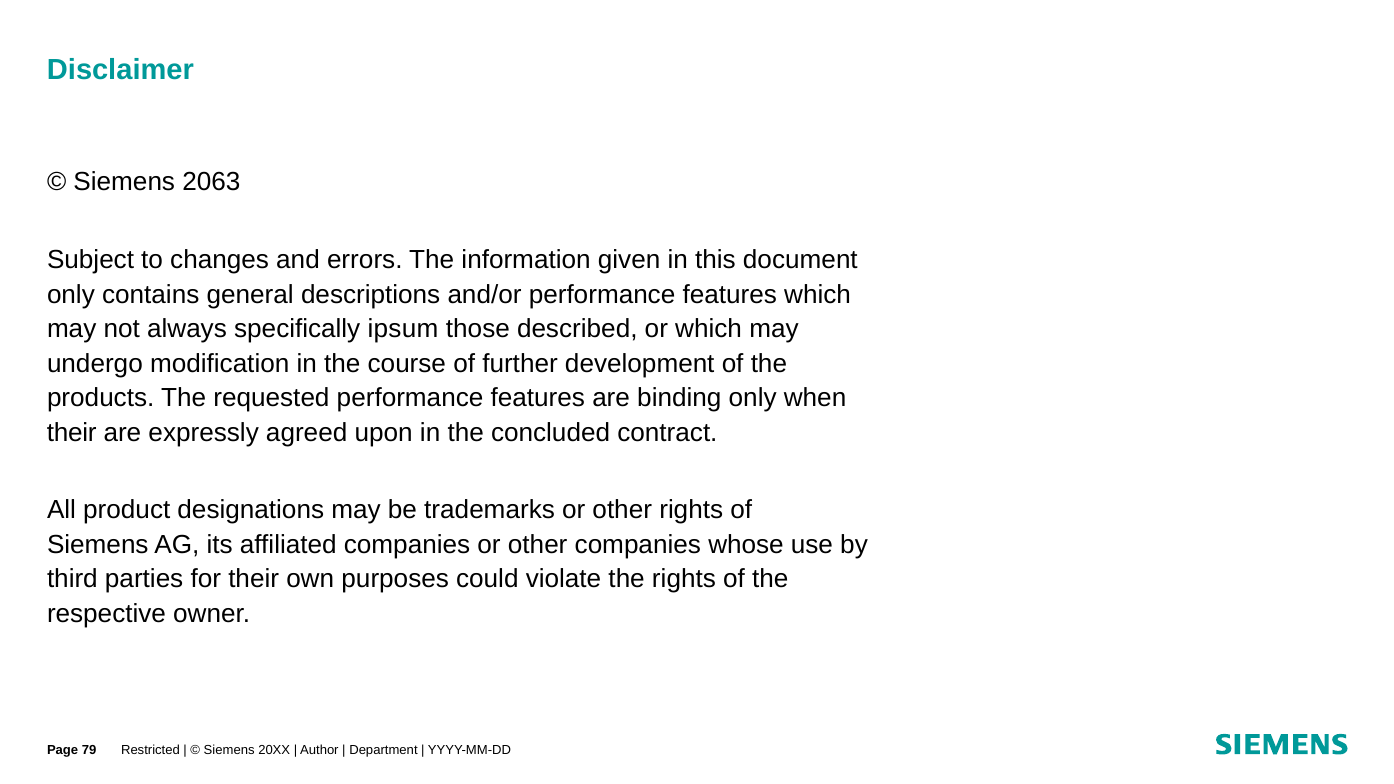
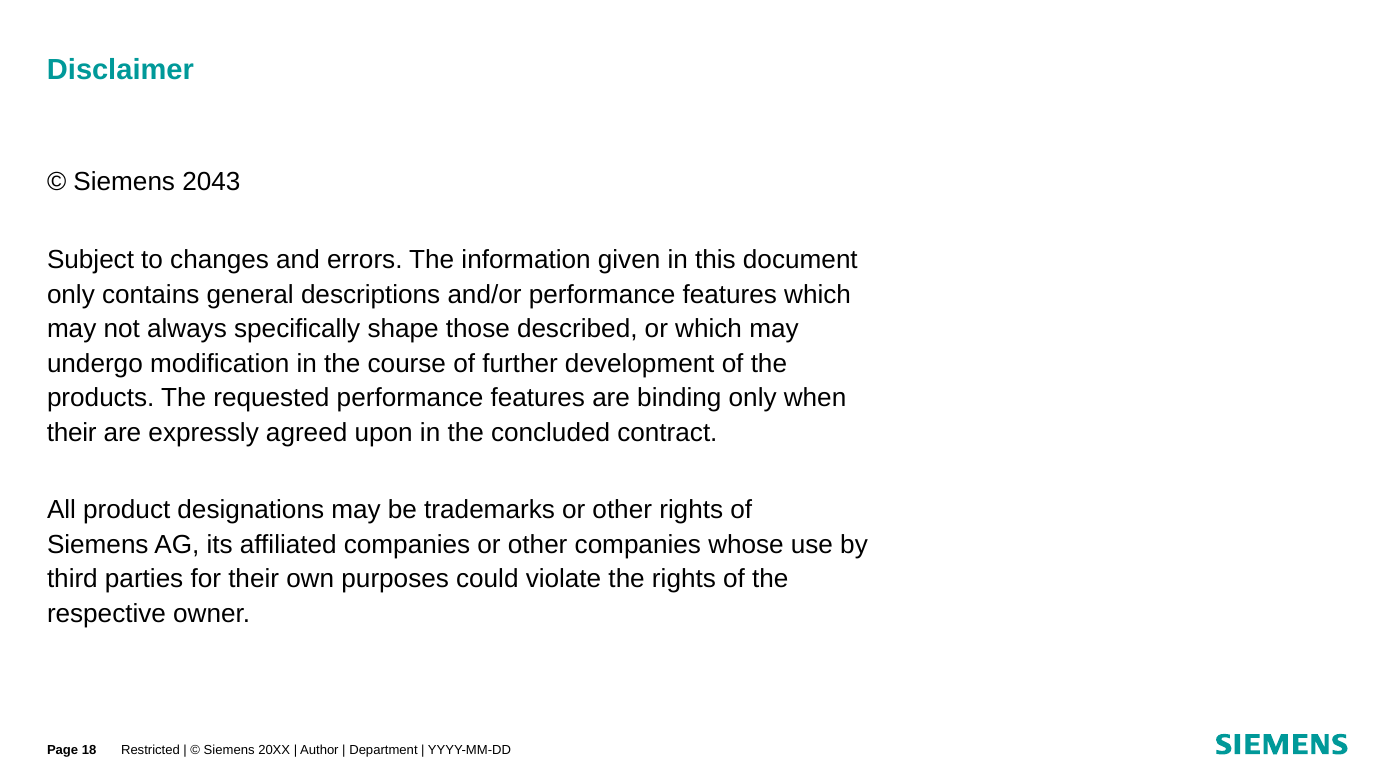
2063: 2063 -> 2043 (211, 182)
ipsum: ipsum -> shape (403, 329)
79: 79 -> 18 (89, 750)
